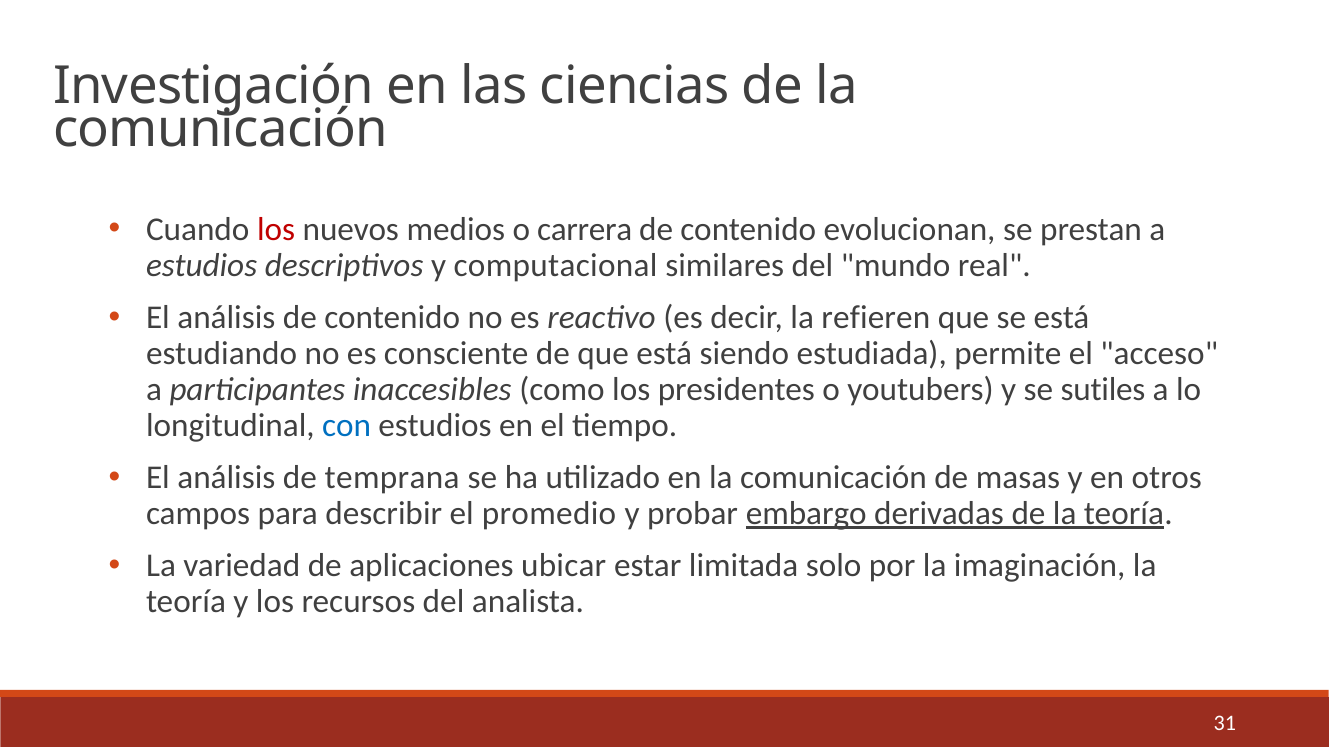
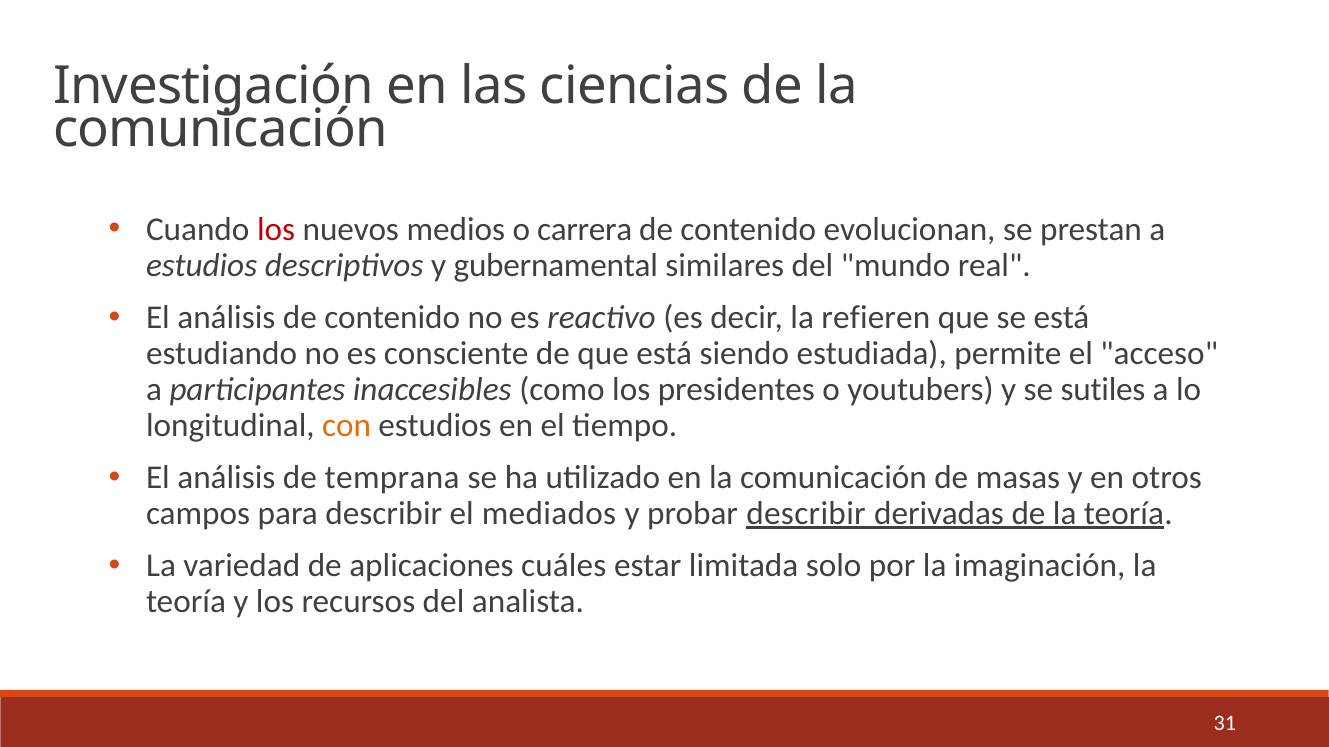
computacional: computacional -> gubernamental (556, 265)
con colour: blue -> orange (347, 425)
promedio: promedio -> mediados (549, 514)
probar embargo: embargo -> describir (806, 514)
ubicar: ubicar -> cuáles (564, 566)
